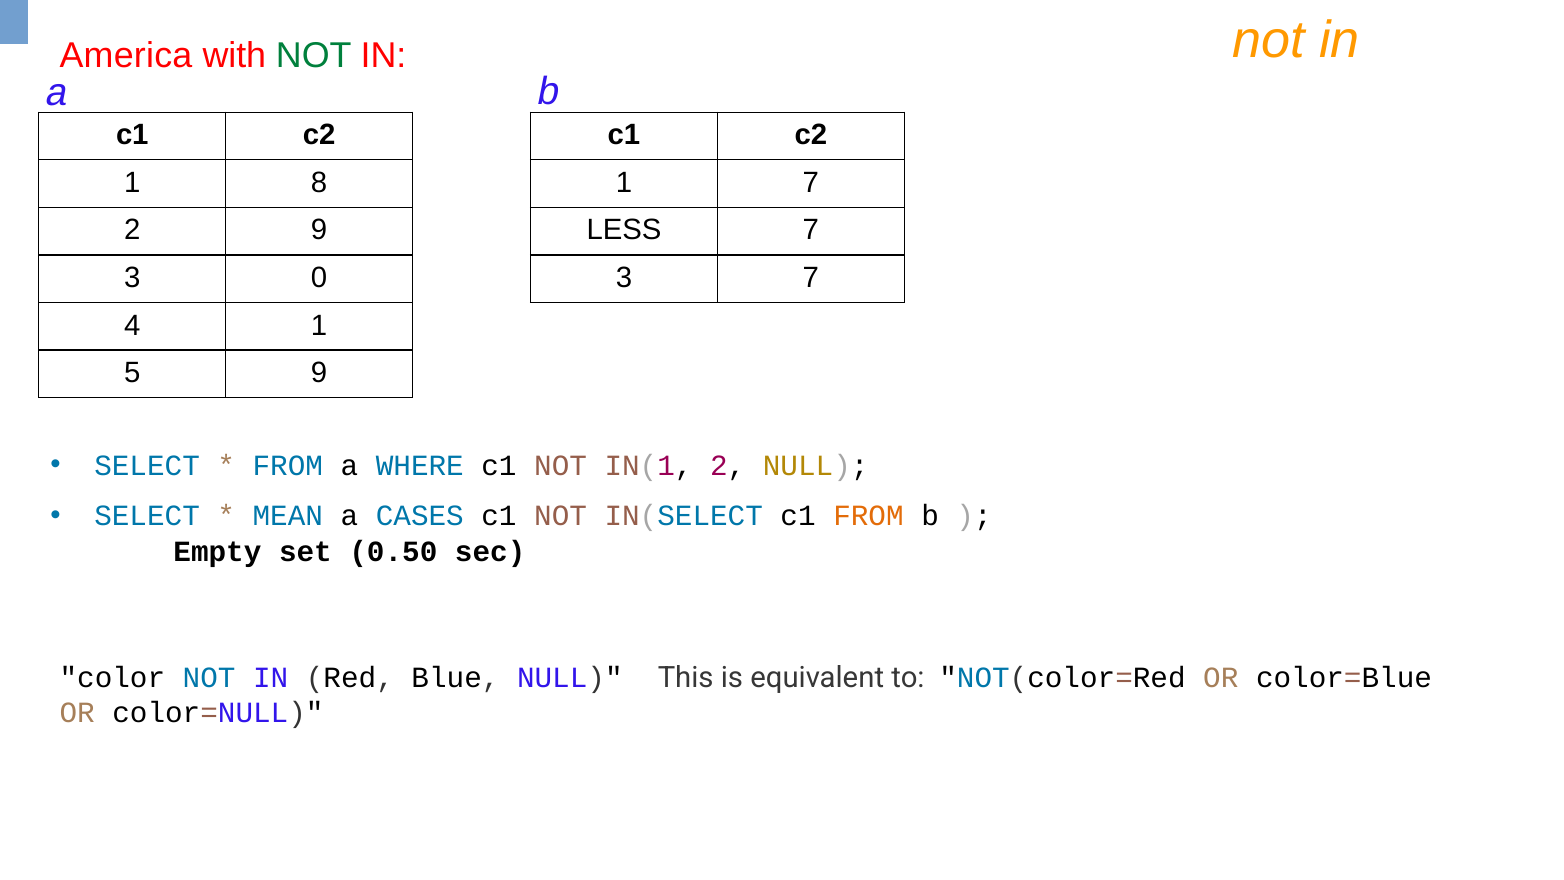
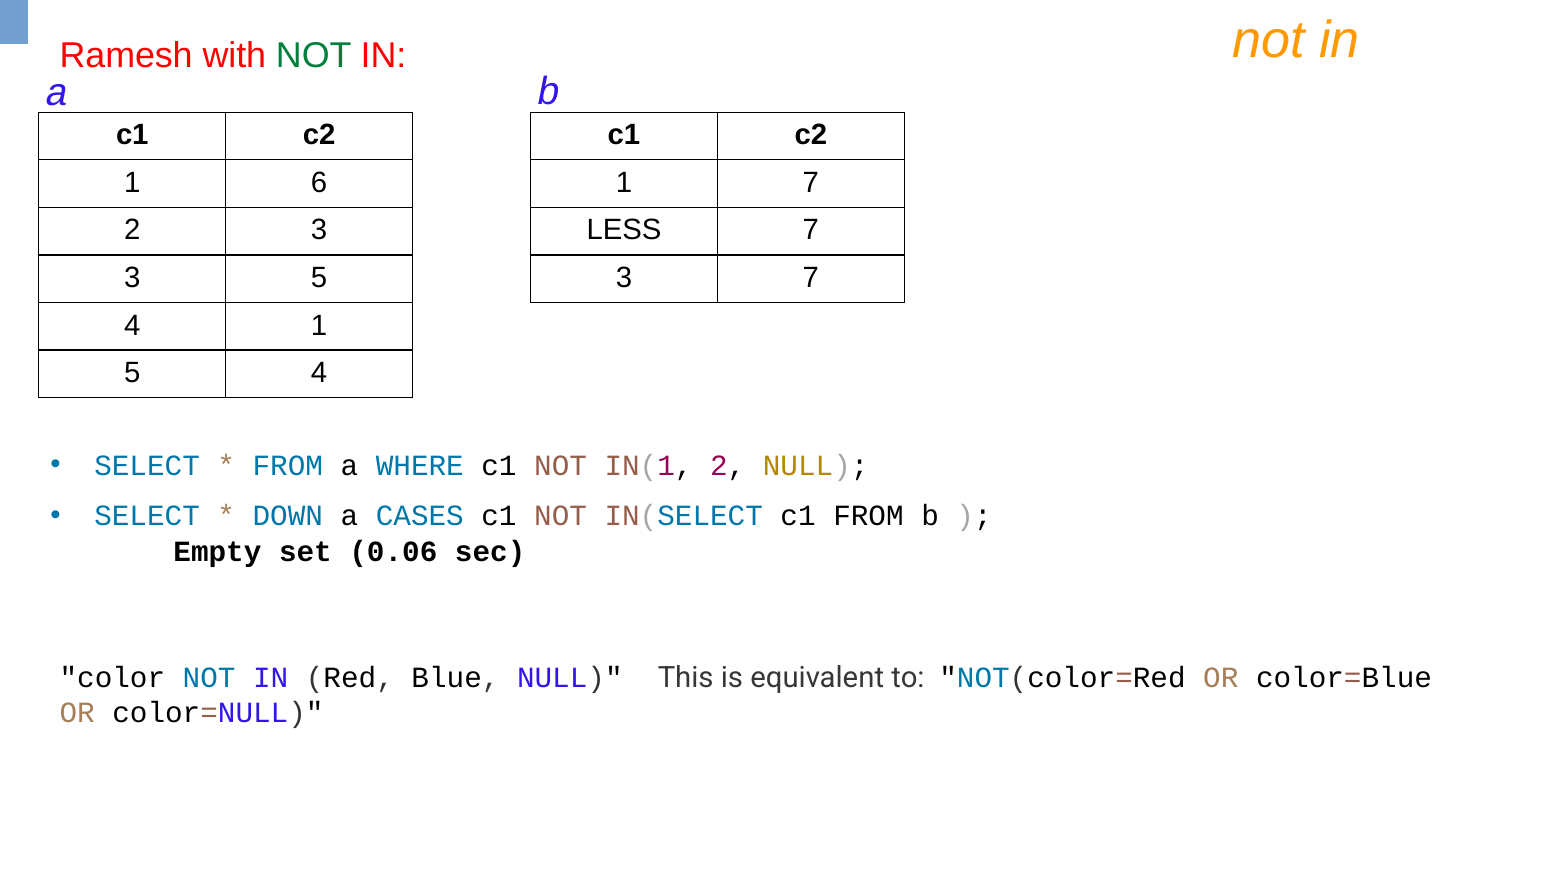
America: America -> Ramesh (126, 55)
8: 8 -> 6 (319, 183)
2 9: 9 -> 3 (319, 230)
3 0: 0 -> 5 (319, 278)
9: 9 -> 4 (319, 373)
MEAN: MEAN -> DOWN (288, 516)
FROM colour: orange -> black (868, 516)
0.50: 0.50 -> 0.06 (393, 551)
